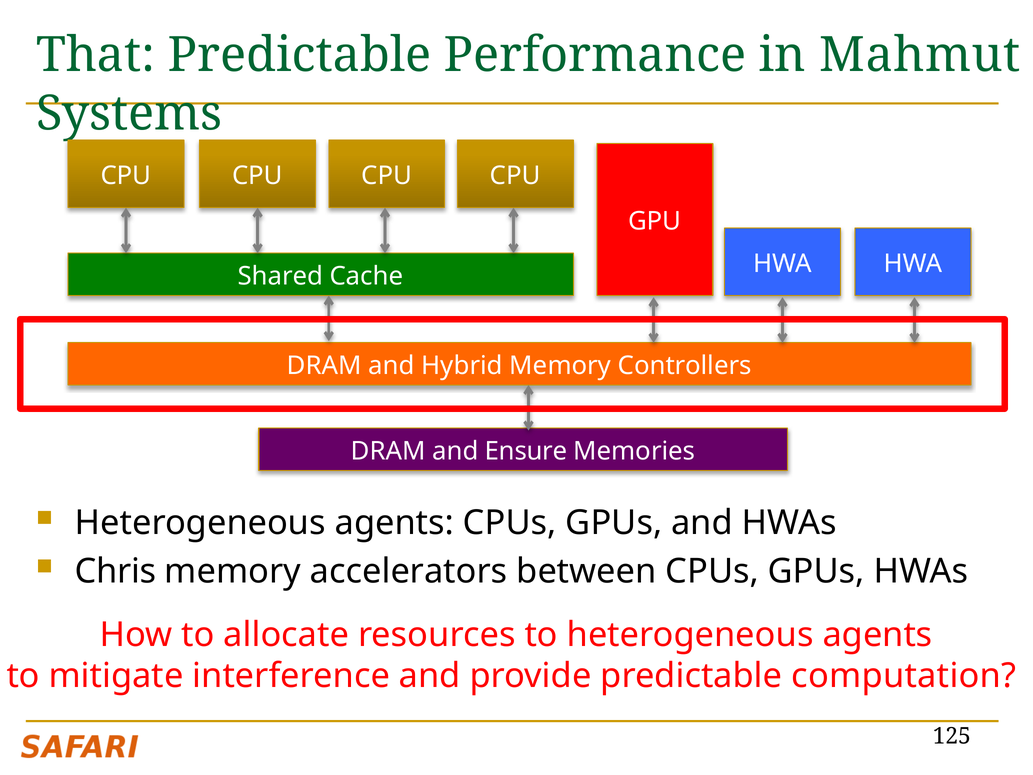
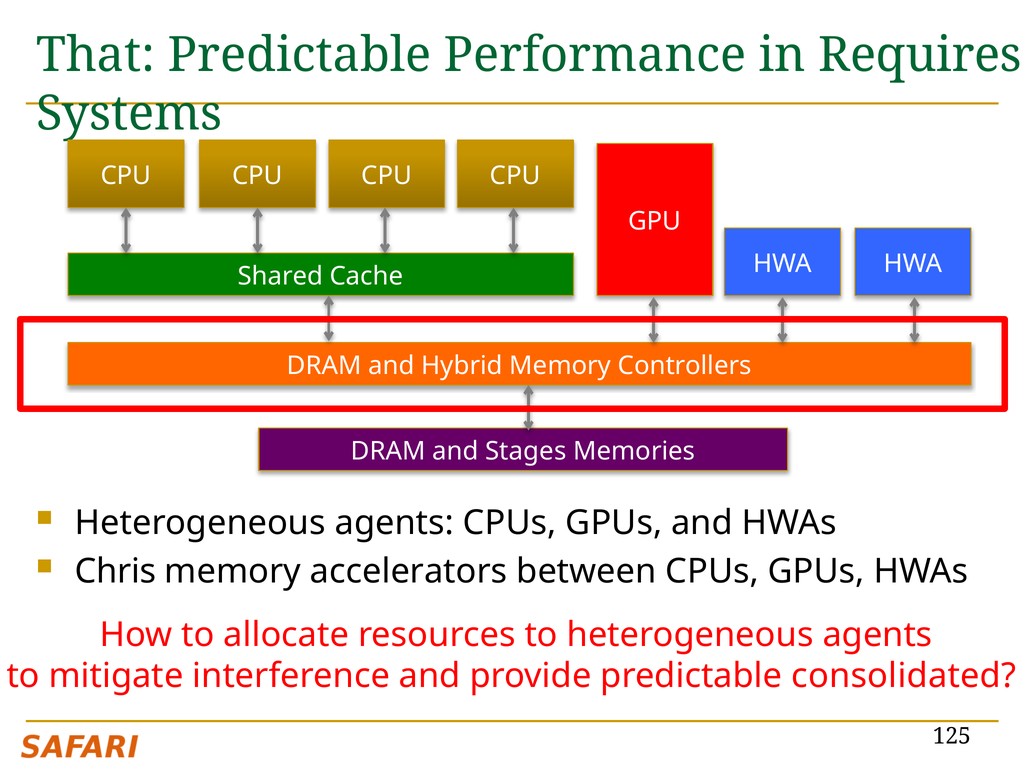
Mahmut: Mahmut -> Requires (920, 55)
Ensure: Ensure -> Stages (526, 451)
computation: computation -> consolidated (904, 676)
